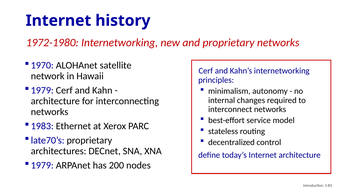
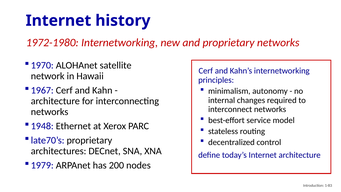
1979: 1979 -> 1967 (42, 90)
1983: 1983 -> 1948 (42, 126)
